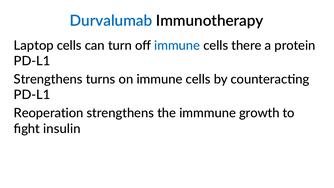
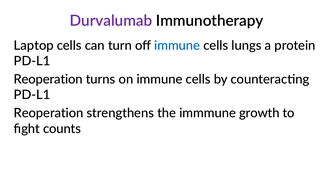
Durvalumab colour: blue -> purple (111, 21)
there: there -> lungs (246, 45)
Strengthens: Strengthens -> Reoperation (48, 79)
insulin: insulin -> counts (62, 129)
